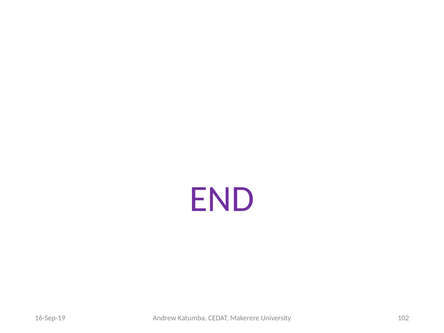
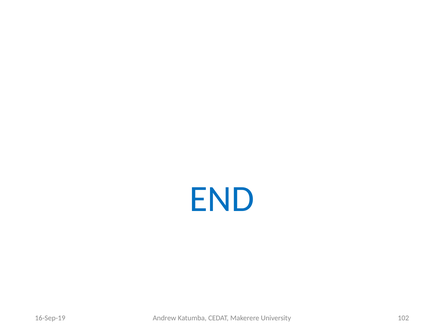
END colour: purple -> blue (222, 199)
